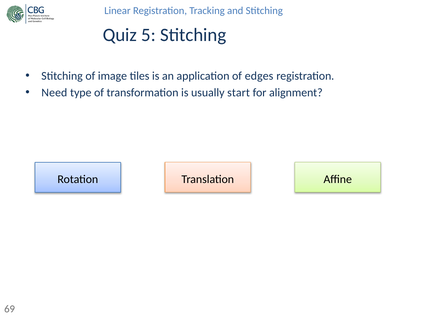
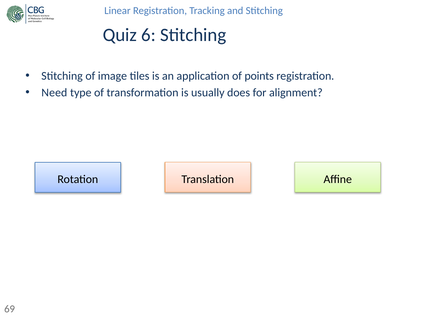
5: 5 -> 6 (149, 35)
edges: edges -> points (259, 76)
start: start -> does (239, 92)
